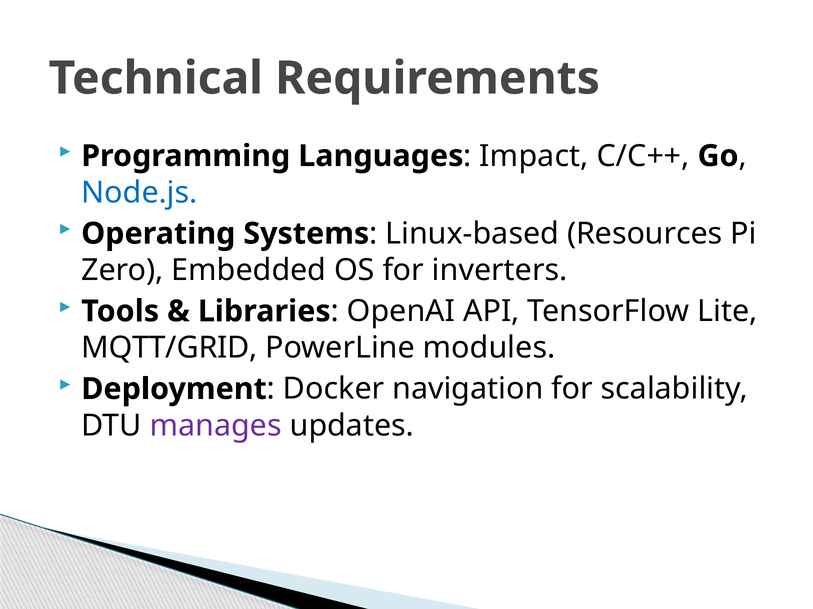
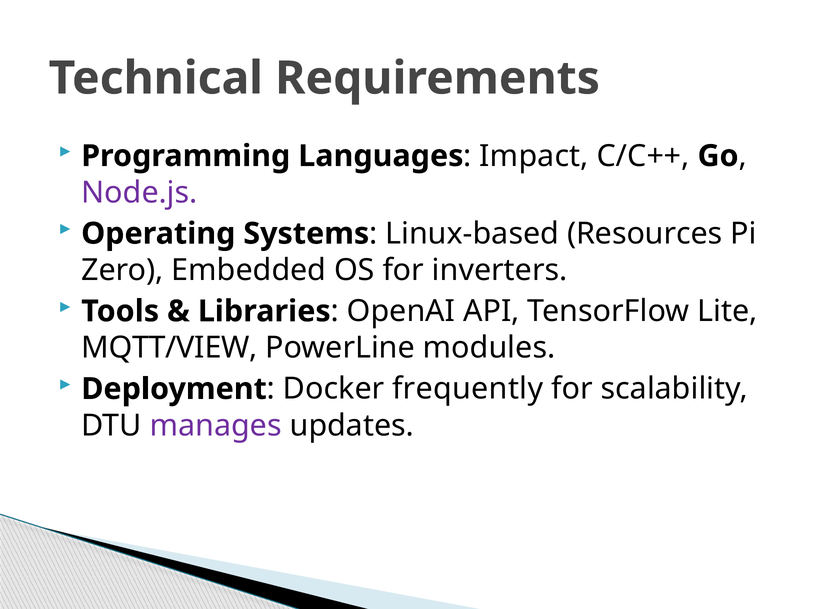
Node.js colour: blue -> purple (139, 193)
MQTT/GRID: MQTT/GRID -> MQTT/VIEW (169, 348)
navigation: navigation -> frequently (468, 389)
